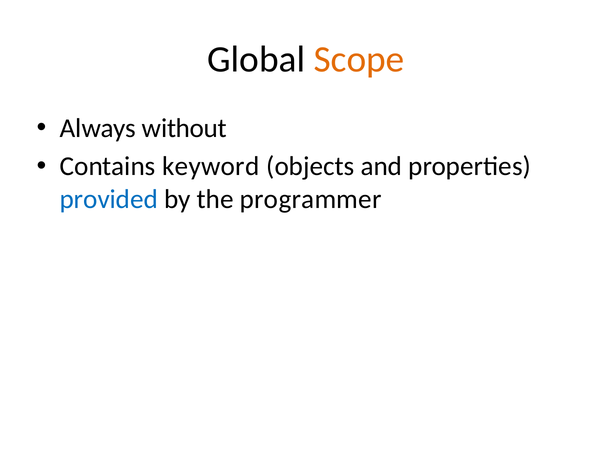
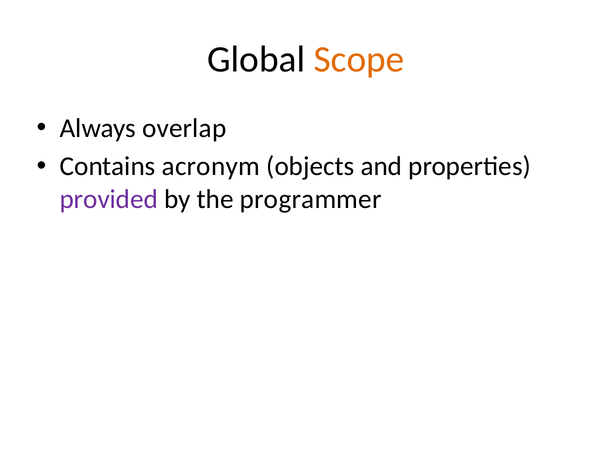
without: without -> overlap (184, 128)
keyword: keyword -> acronym (211, 166)
provided colour: blue -> purple (109, 199)
